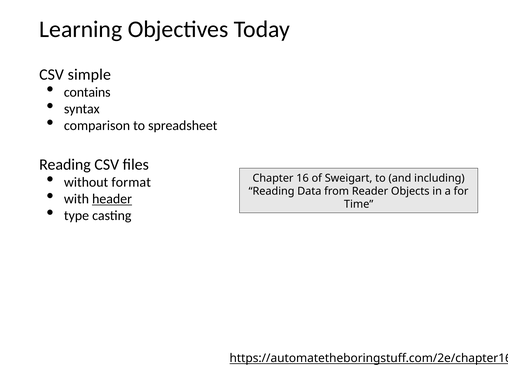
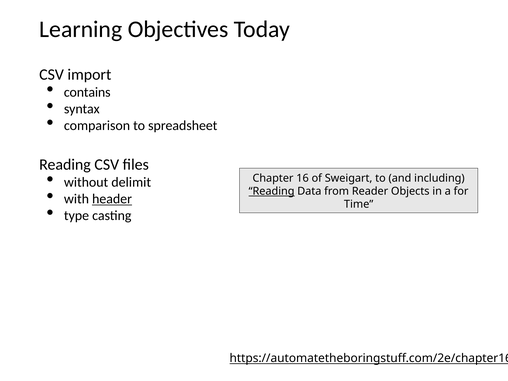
simple: simple -> import (89, 75)
format: format -> delimit (131, 182)
Reading underline: none -> present (272, 191)
